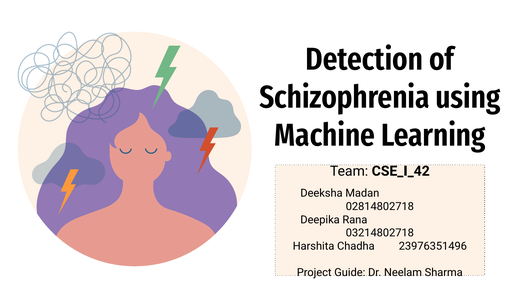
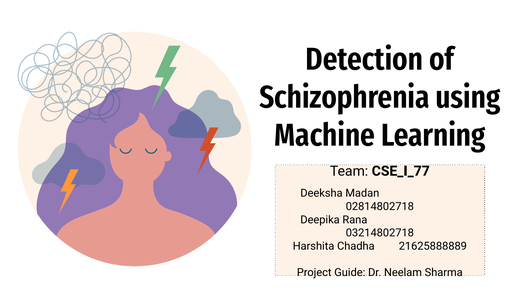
CSE_I_42: CSE_I_42 -> CSE_I_77 (401, 171)
23976351496: 23976351496 -> 21625888889 (433, 246)
